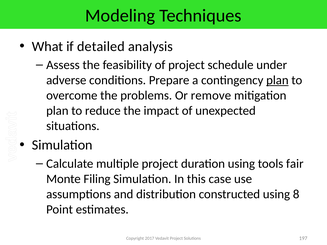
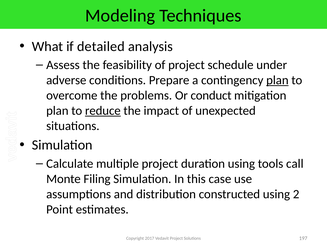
remove: remove -> conduct (211, 96)
reduce underline: none -> present (103, 111)
fair: fair -> call (295, 164)
8: 8 -> 2 (296, 194)
